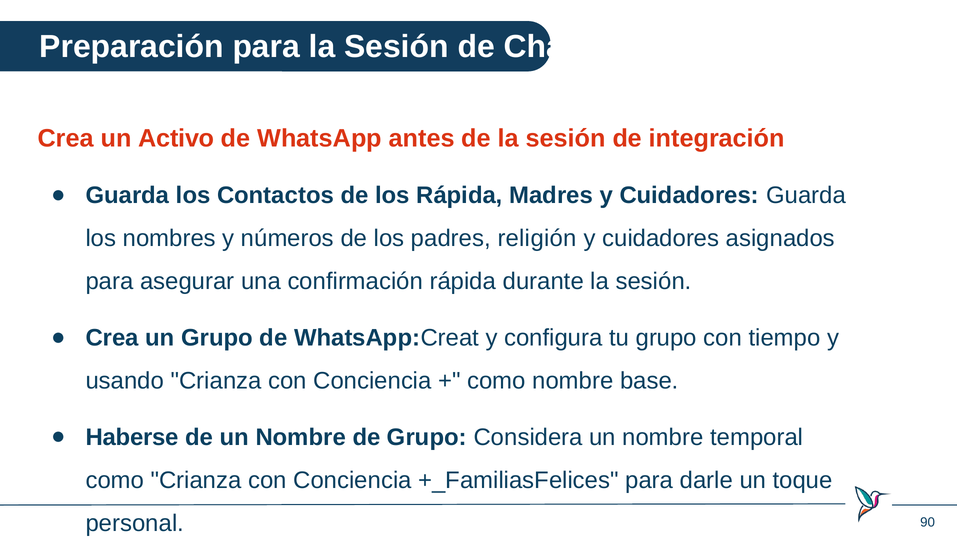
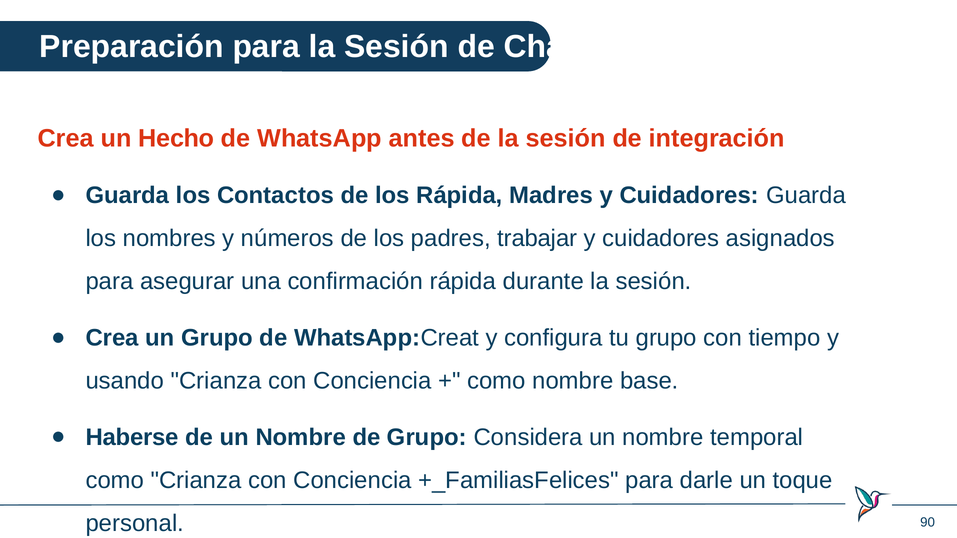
Activo: Activo -> Hecho (176, 139)
religión: religión -> trabajar (537, 239)
